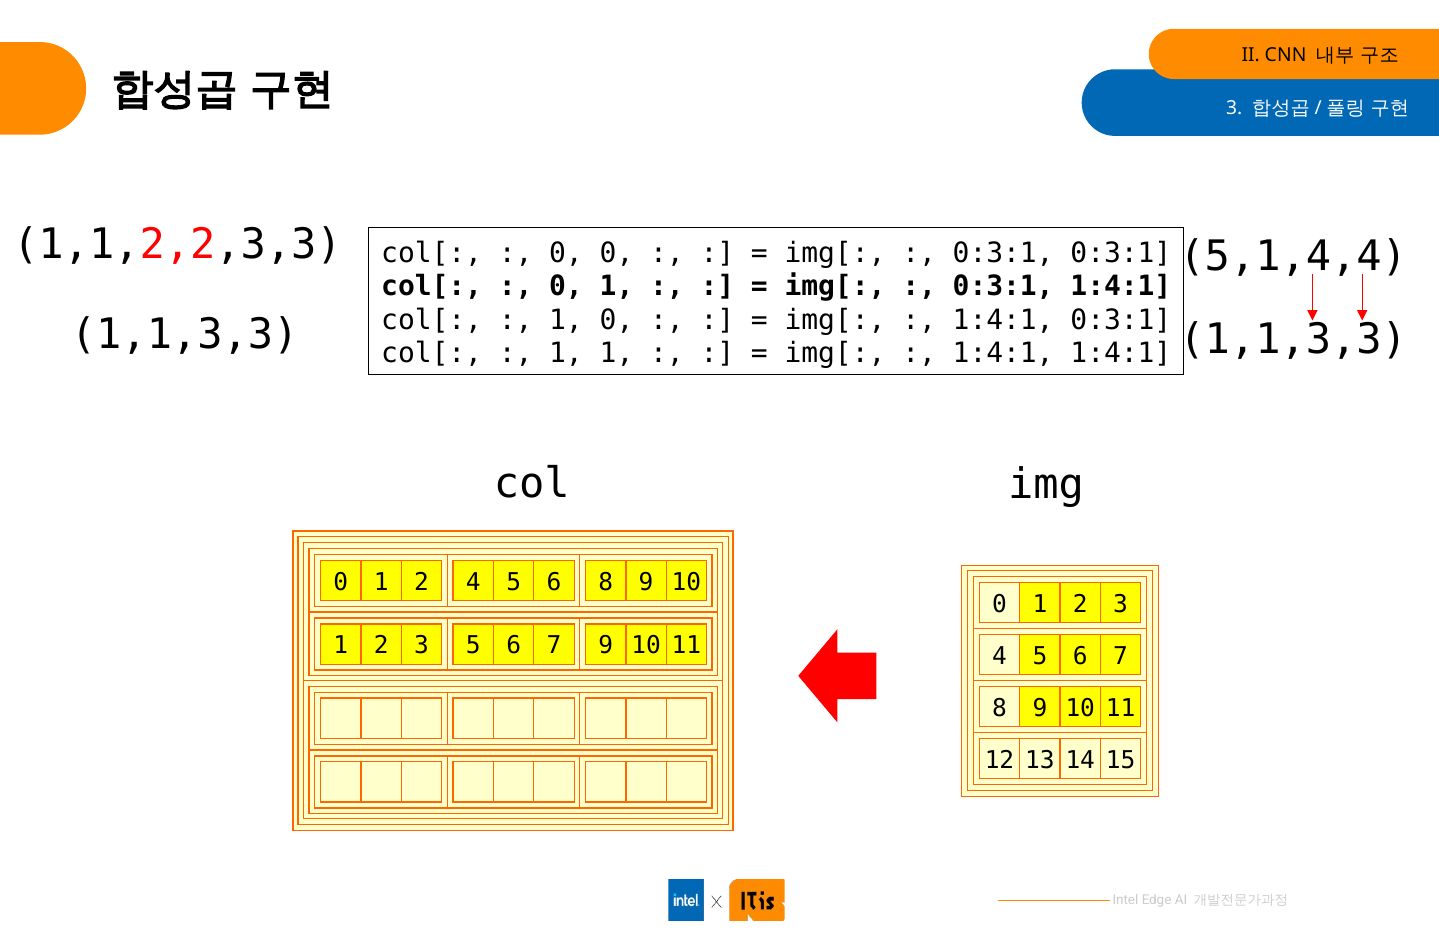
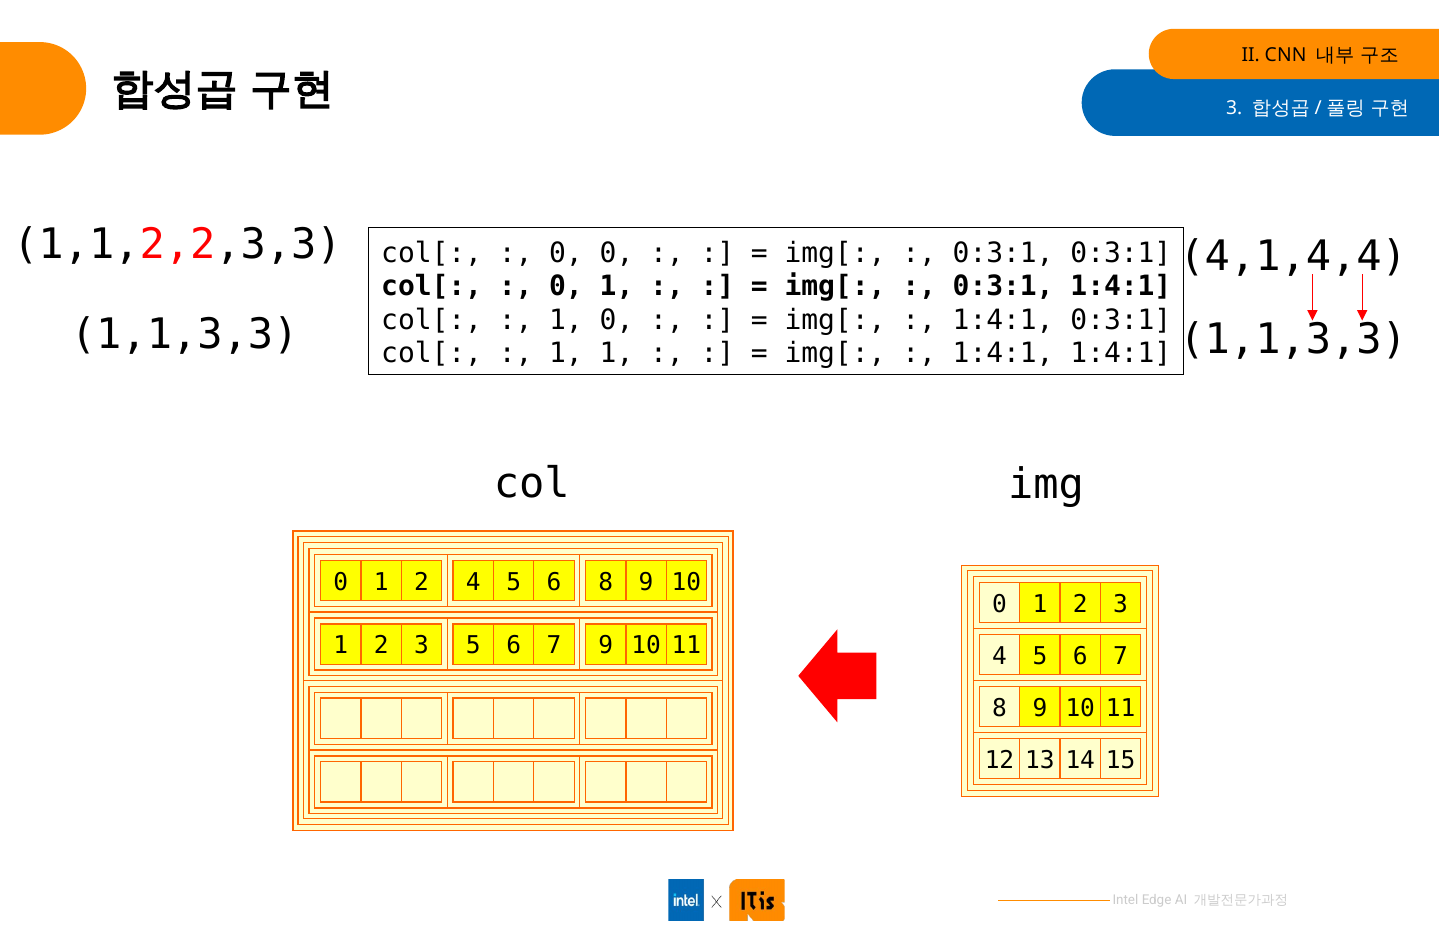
5,1,4,4: 5,1,4,4 -> 4,1,4,4 (1293, 257)
